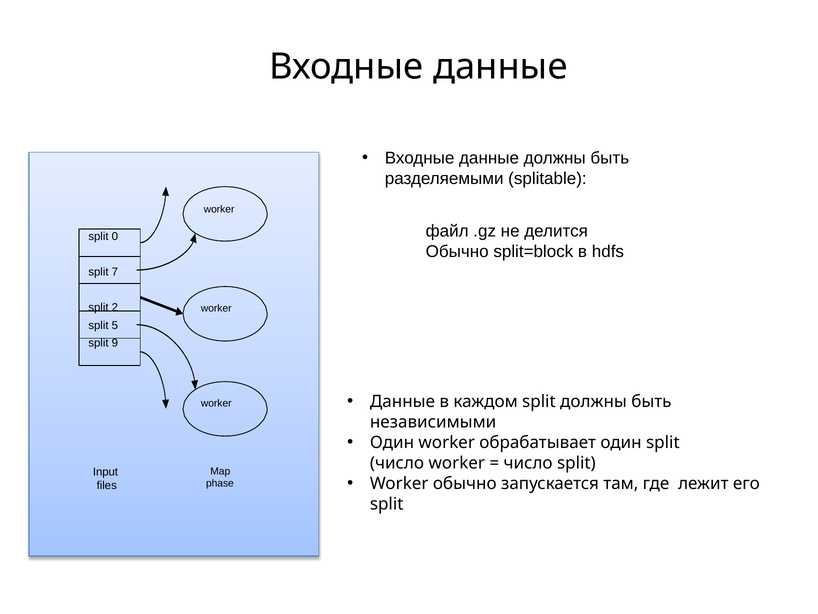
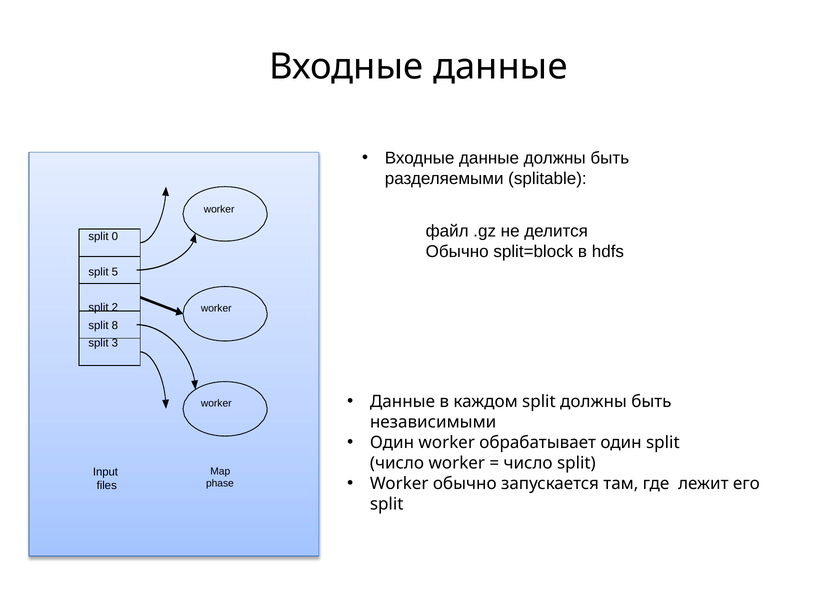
7: 7 -> 5 (115, 272)
5: 5 -> 8 (115, 325)
9: 9 -> 3 (115, 343)
